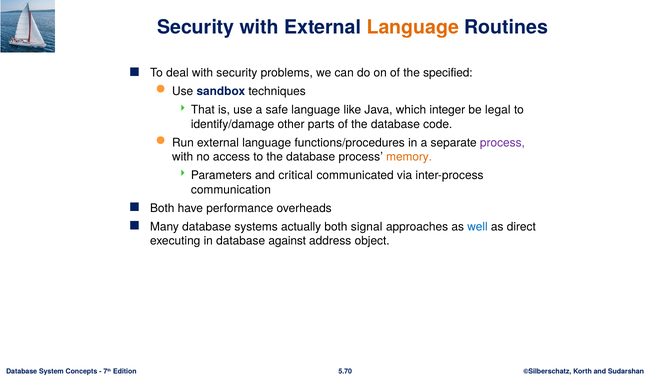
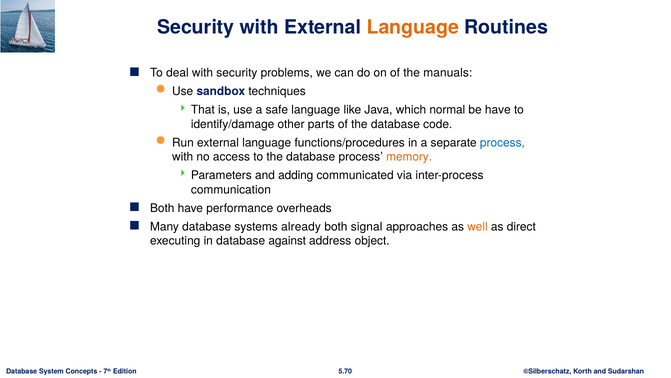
specified: specified -> manuals (448, 73)
integer: integer -> normal (447, 110)
be legal: legal -> have (498, 110)
process colour: purple -> blue (502, 142)
critical: critical -> adding (296, 175)
actually: actually -> already (301, 226)
well colour: blue -> orange (477, 226)
